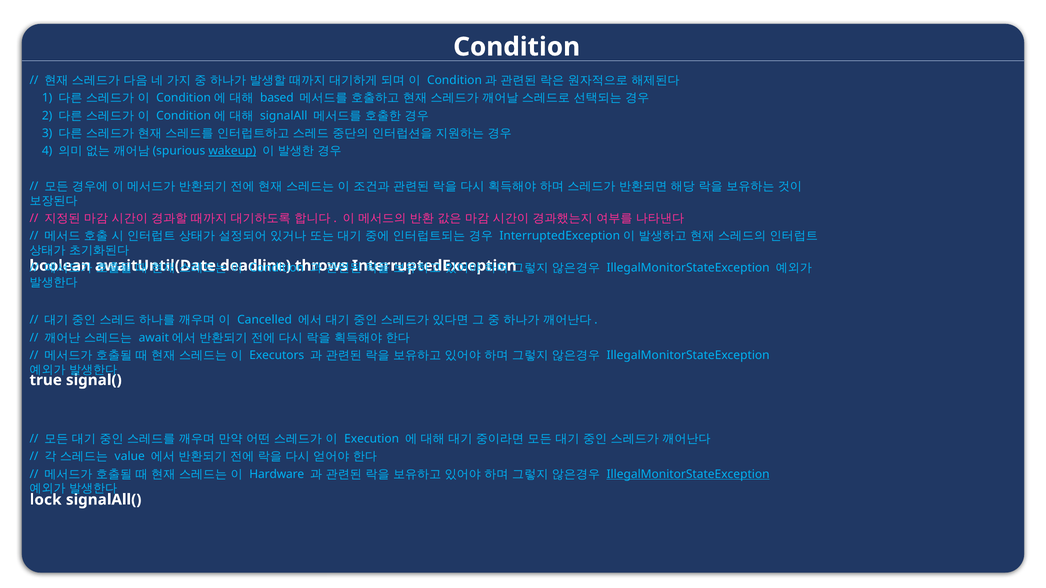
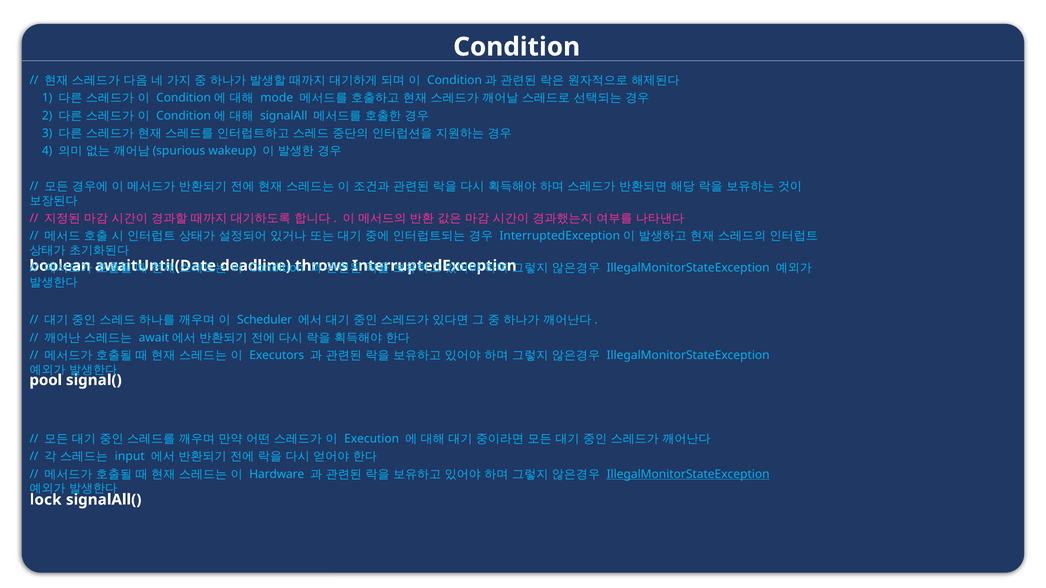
based: based -> mode (277, 98)
wakeup underline: present -> none (232, 151)
Cancelled: Cancelled -> Scheduler (265, 320)
true: true -> pool (46, 380)
value: value -> input (130, 457)
